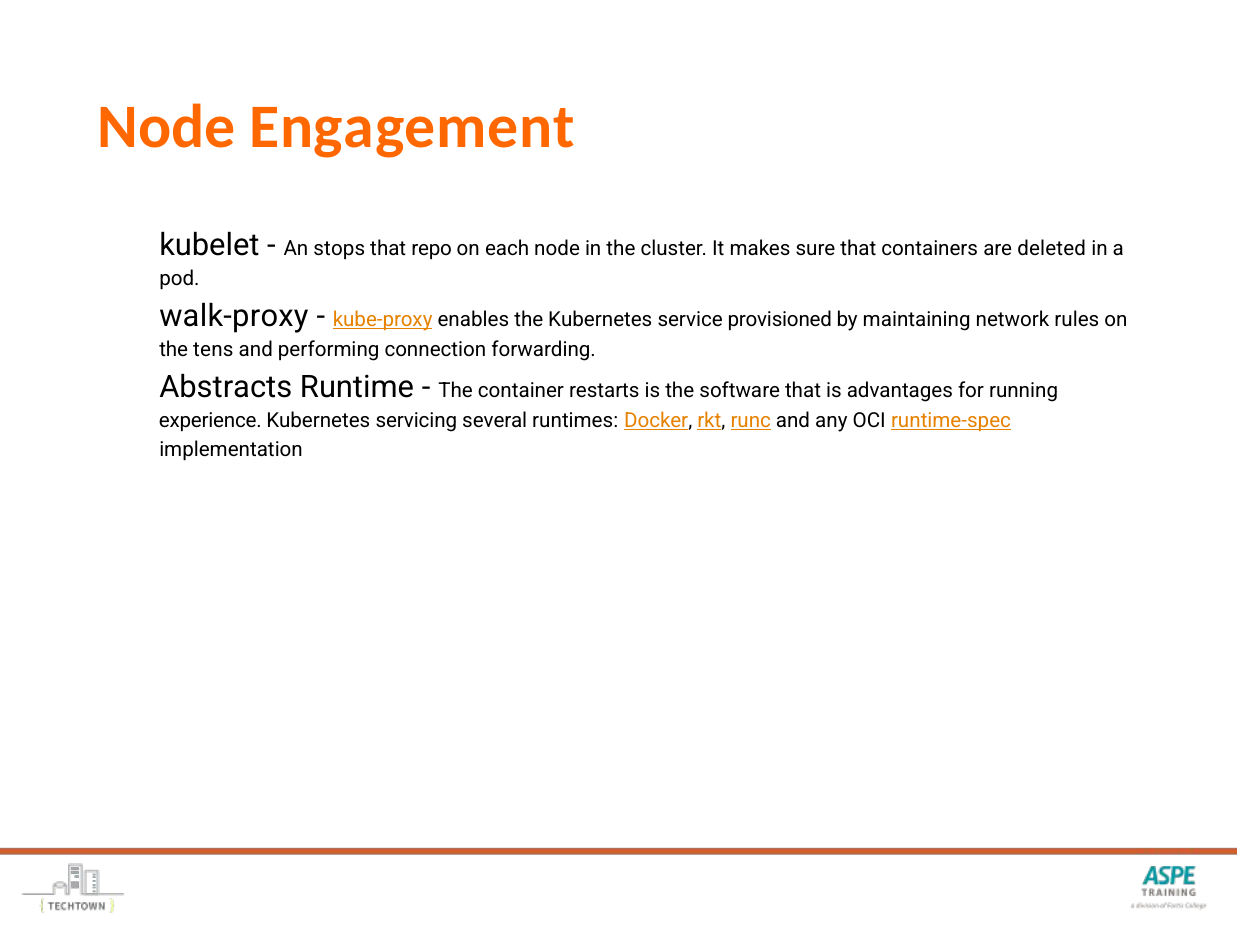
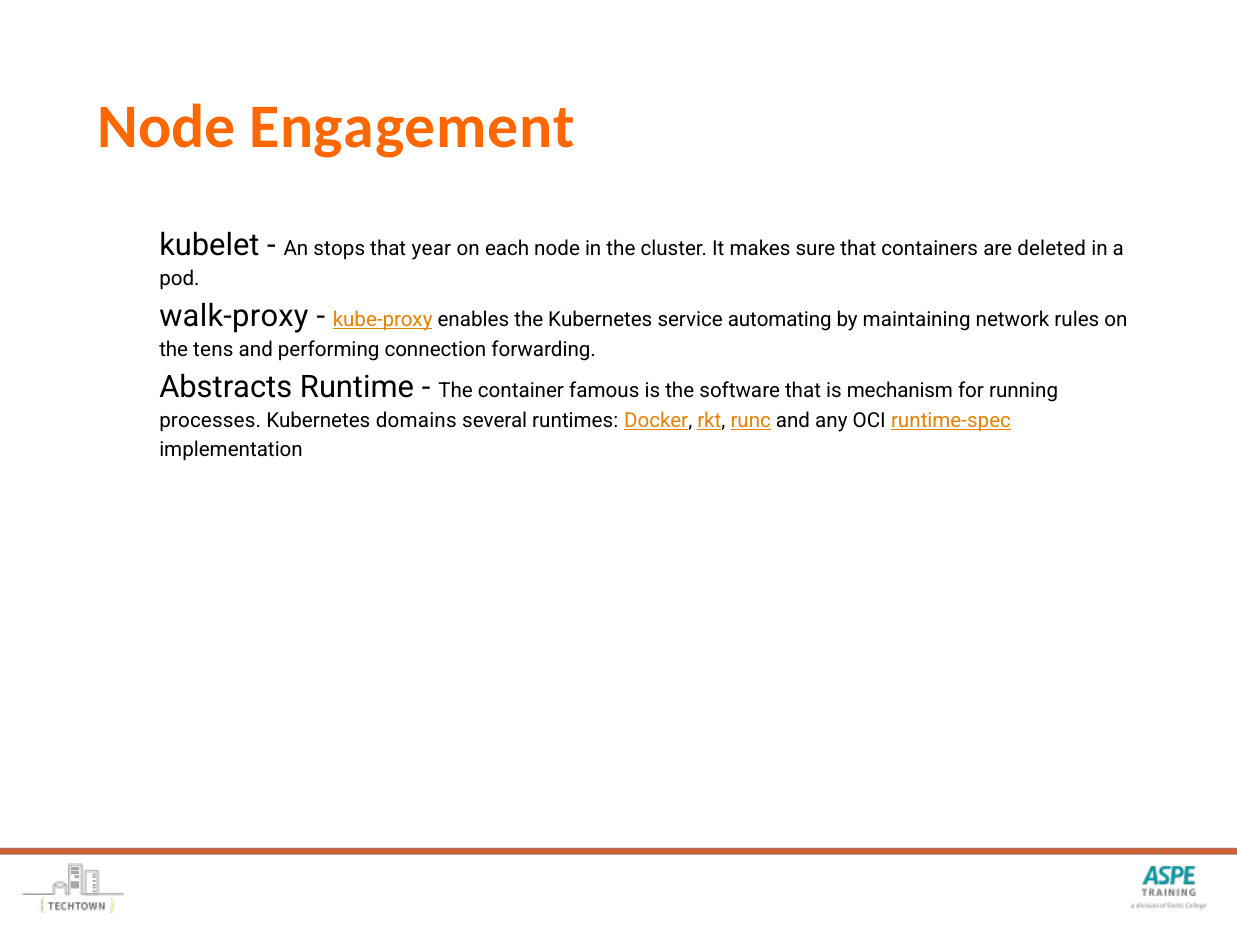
repo: repo -> year (431, 248)
provisioned: provisioned -> automating (780, 319)
restarts: restarts -> famous (604, 390)
advantages: advantages -> mechanism (900, 390)
experience: experience -> processes (210, 421)
servicing: servicing -> domains (416, 421)
